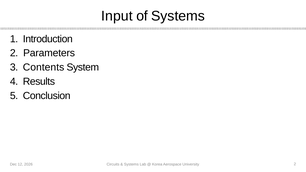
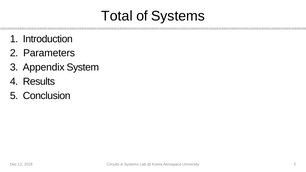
Input: Input -> Total (117, 16)
Contents: Contents -> Appendix (44, 67)
